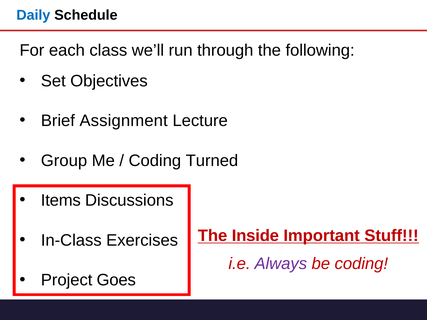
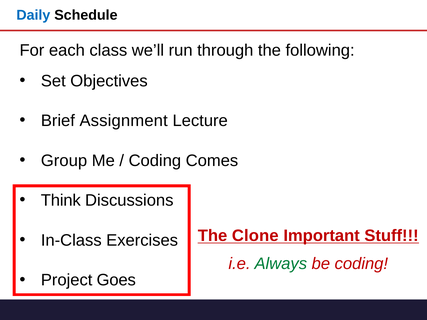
Turned: Turned -> Comes (212, 161)
Items: Items -> Think (61, 201)
Inside: Inside -> Clone (255, 236)
Always colour: purple -> green (281, 264)
